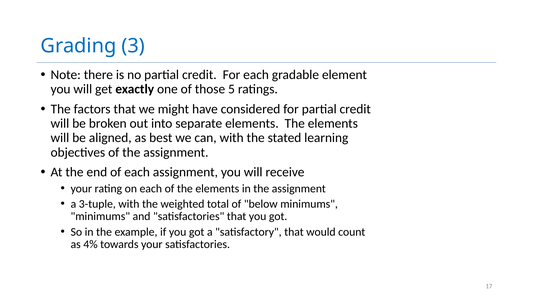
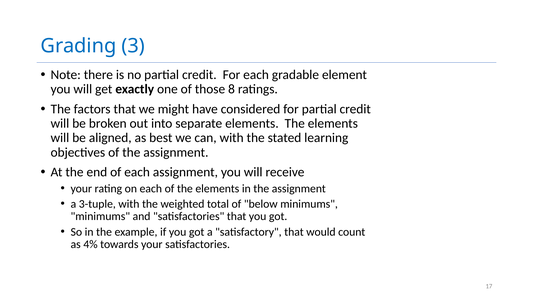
5: 5 -> 8 (232, 89)
